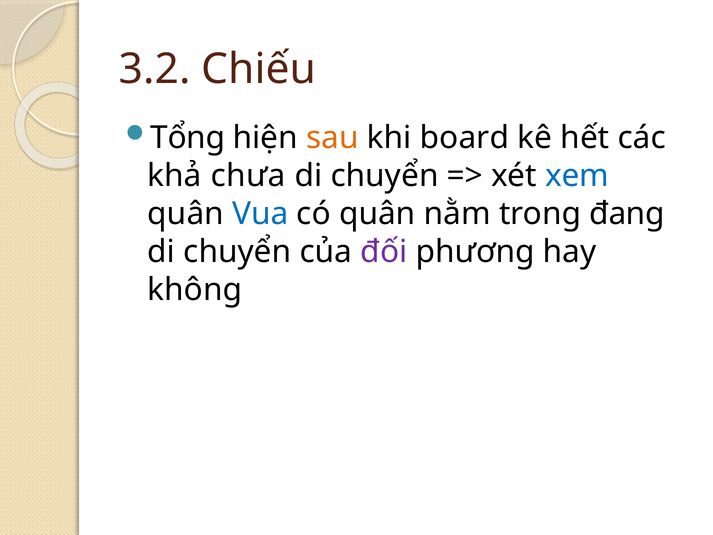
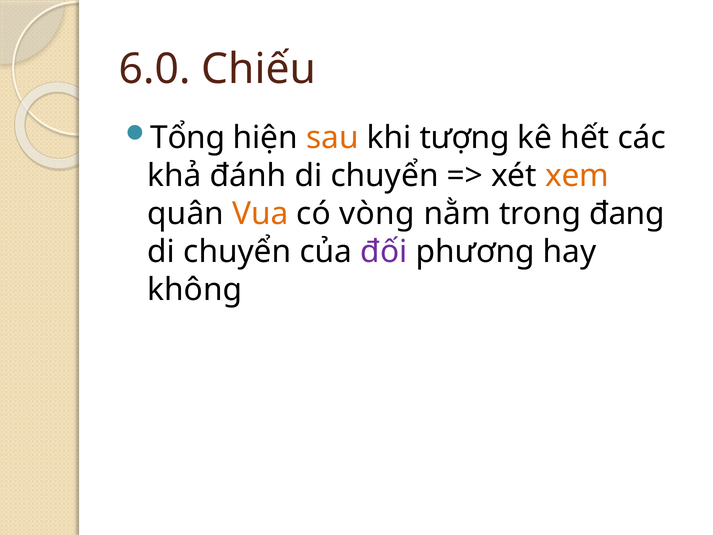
3.2: 3.2 -> 6.0 (155, 69)
board: board -> tượng (465, 138)
chưa: chưa -> đánh (248, 176)
xem colour: blue -> orange (577, 176)
Vua colour: blue -> orange (260, 214)
có quân: quân -> vòng (377, 214)
